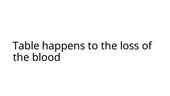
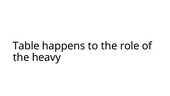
loss: loss -> role (130, 46)
blood: blood -> heavy (46, 57)
